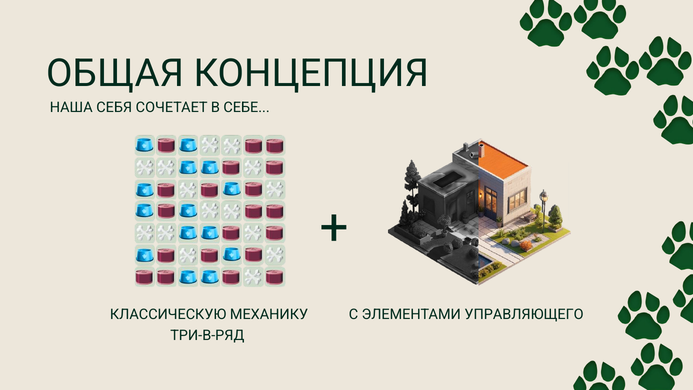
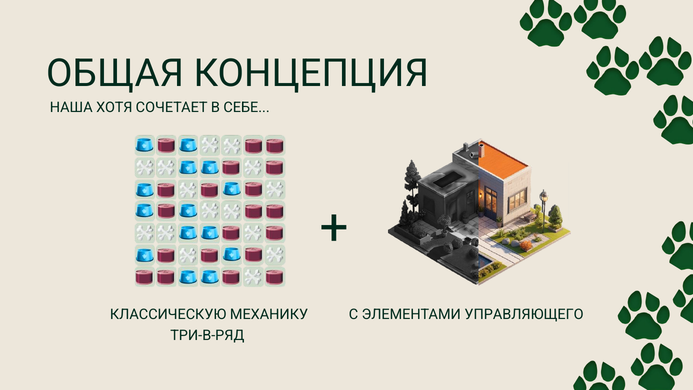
СЕБЯ: СЕБЯ -> ХОТЯ (114, 107)
